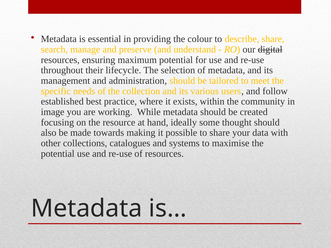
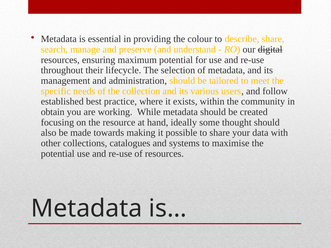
image: image -> obtain (53, 112)
